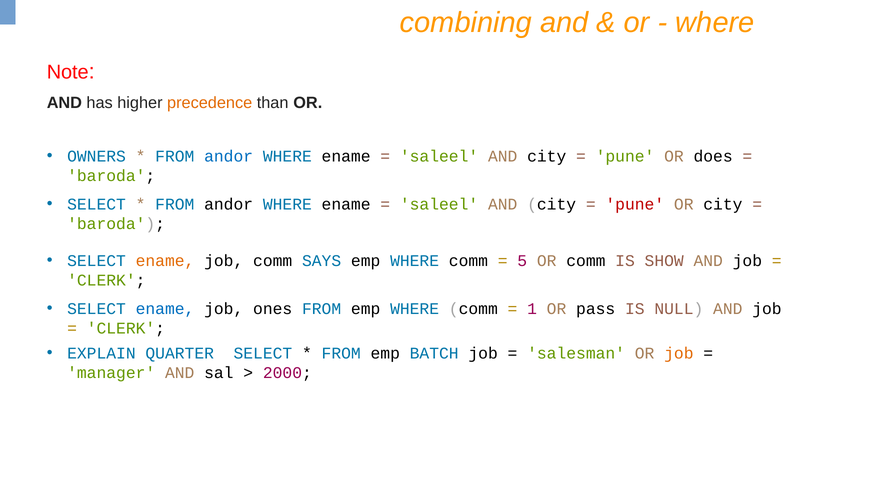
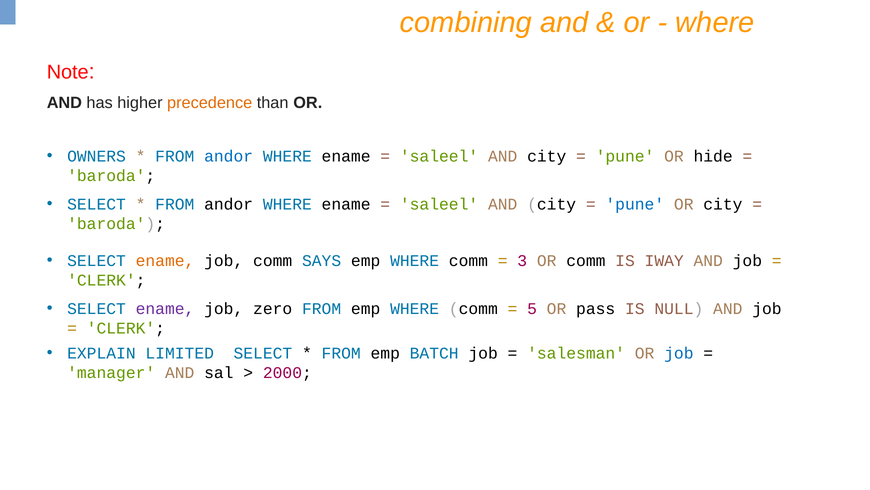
does: does -> hide (713, 156)
pune colour: red -> blue (635, 204)
5: 5 -> 3 (522, 260)
SHOW: SHOW -> IWAY (664, 260)
ename colour: blue -> purple (165, 308)
ones: ones -> zero (273, 308)
1: 1 -> 5 (532, 308)
QUARTER: QUARTER -> LIMITED (180, 353)
job colour: orange -> blue (679, 353)
